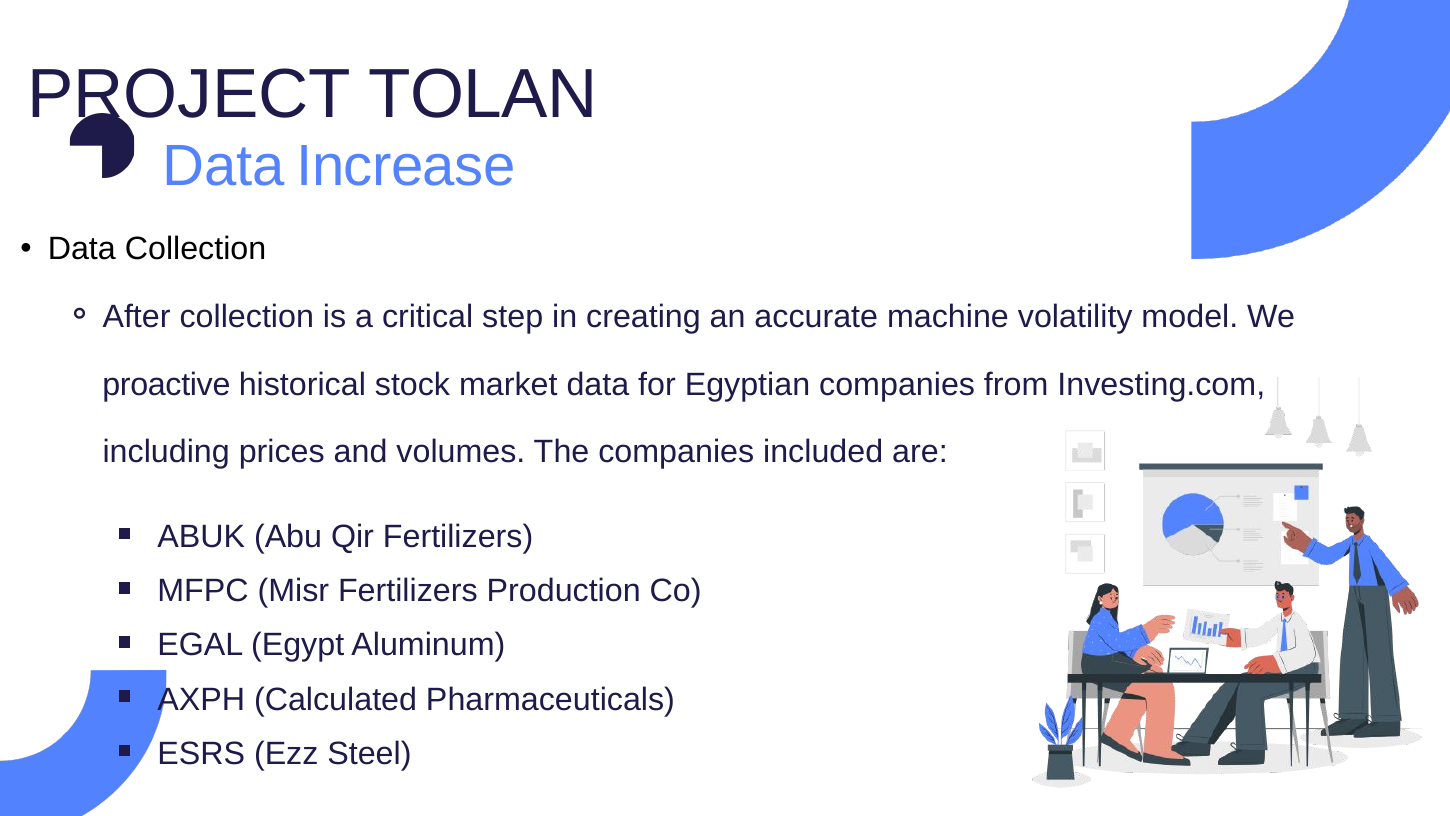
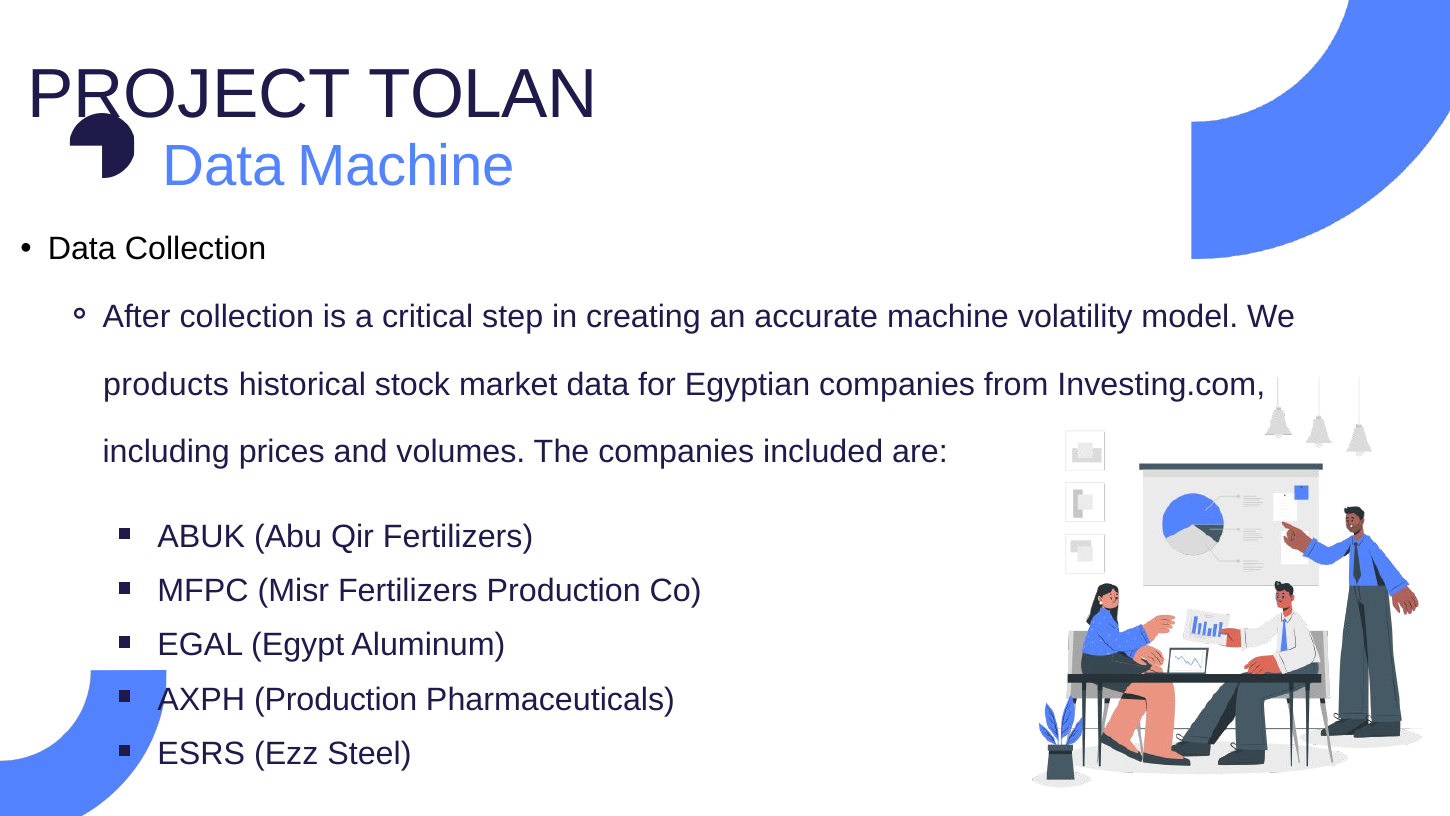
Data Increase: Increase -> Machine (406, 166)
proactive: proactive -> products (166, 384)
AXPH Calculated: Calculated -> Production (336, 699)
